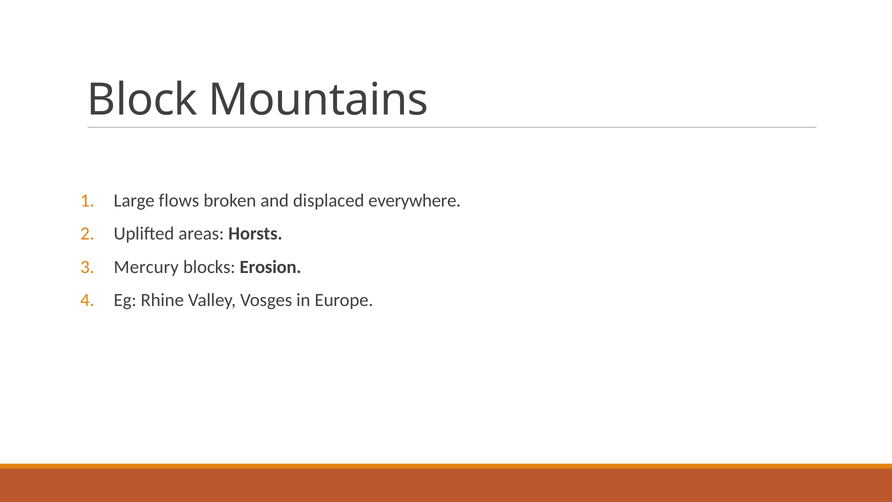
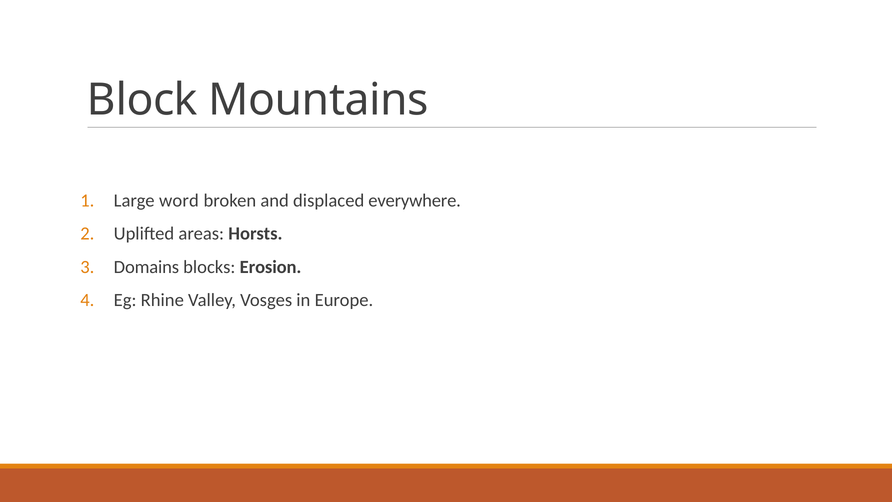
flows: flows -> word (179, 201)
Mercury: Mercury -> Domains (146, 267)
